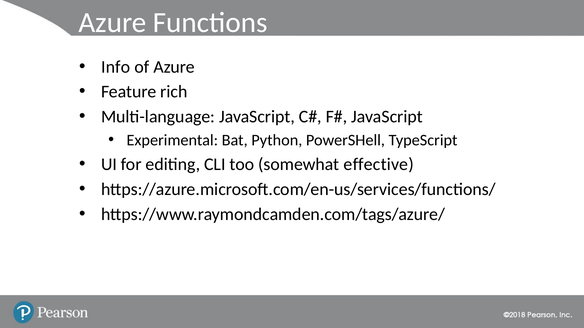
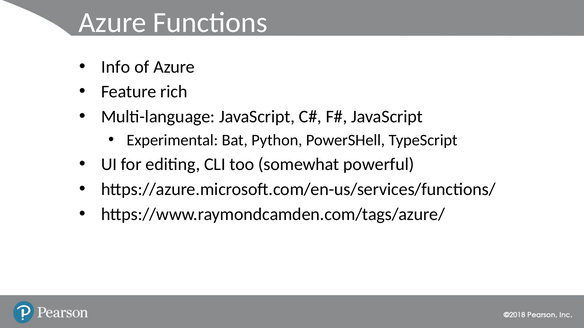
effective: effective -> powerful (379, 165)
